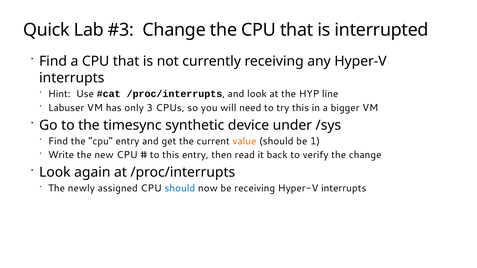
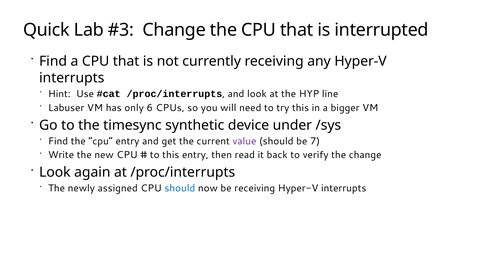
3: 3 -> 6 (150, 108)
value colour: orange -> purple (244, 141)
1: 1 -> 7 (315, 141)
